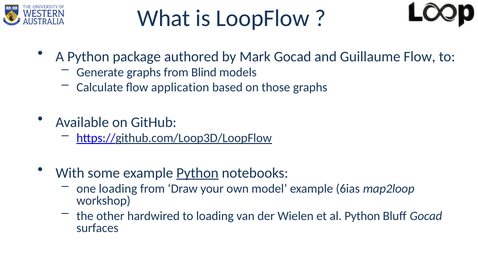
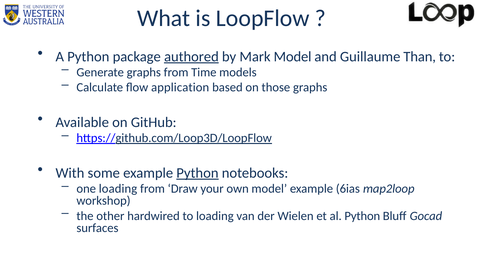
authored underline: none -> present (191, 57)
Mark Gocad: Gocad -> Model (293, 57)
Guillaume Flow: Flow -> Than (420, 57)
Blind: Blind -> Time (204, 72)
